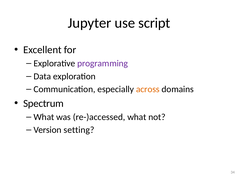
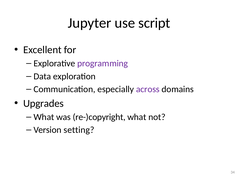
across colour: orange -> purple (148, 90)
Spectrum: Spectrum -> Upgrades (43, 104)
re-)accessed: re-)accessed -> re-)copyright (99, 117)
